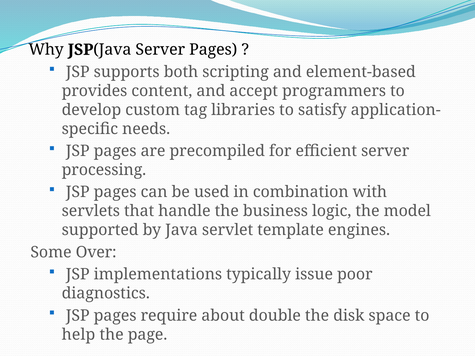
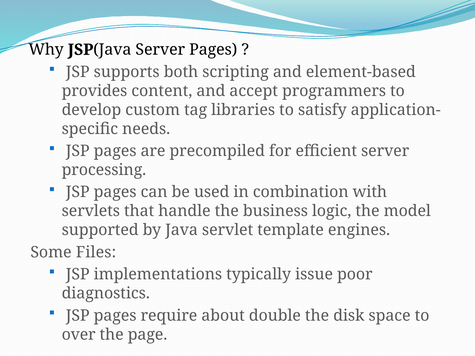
Over: Over -> Files (96, 252)
help: help -> over (79, 335)
